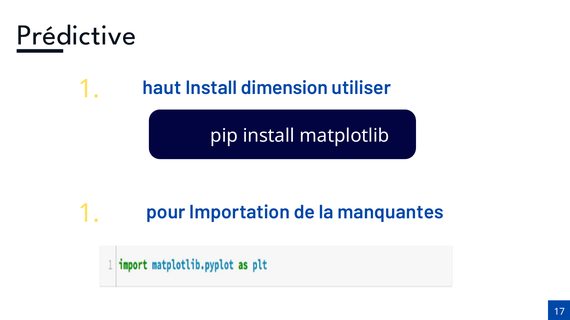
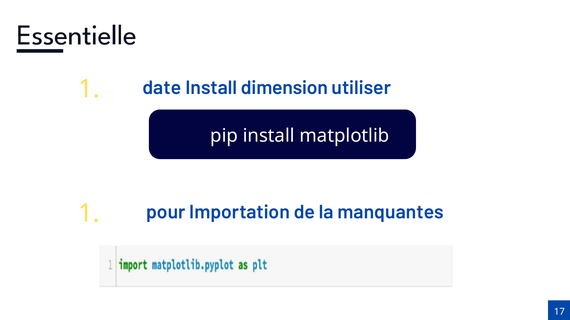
Prédictive: Prédictive -> Essentielle (77, 35)
haut: haut -> date (162, 88)
